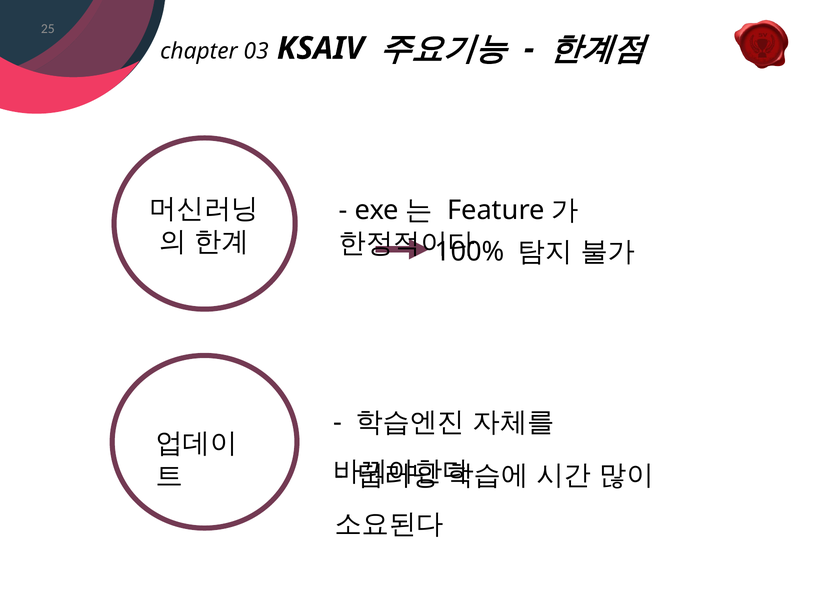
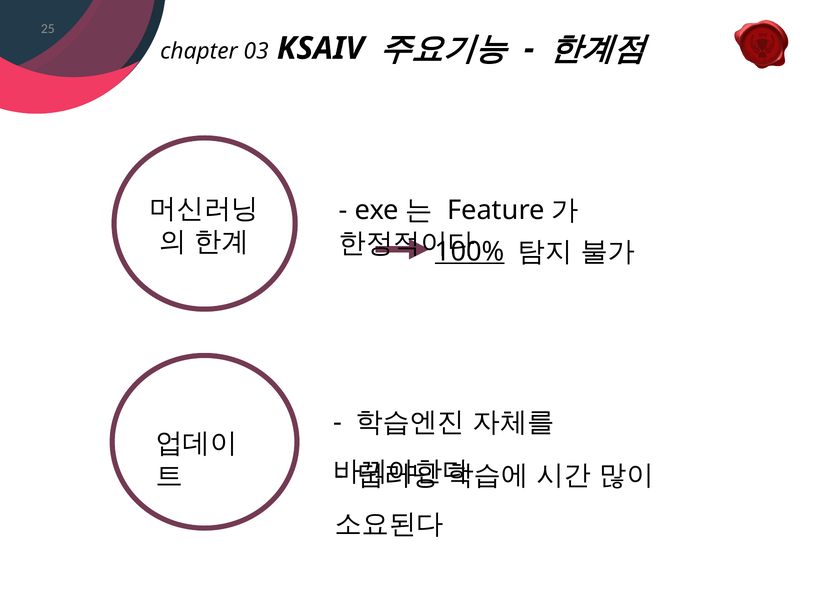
100% underline: none -> present (470, 252)
